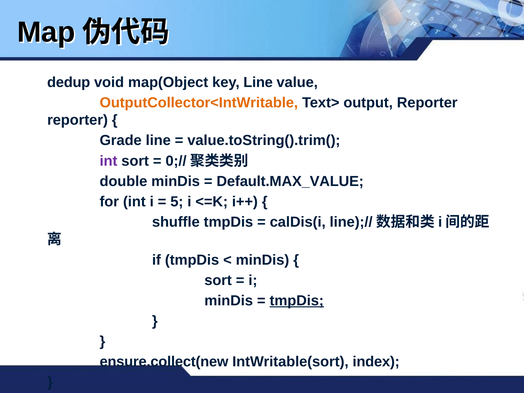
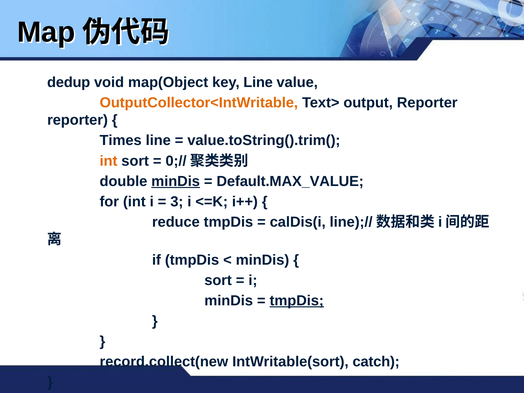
Grade: Grade -> Times (121, 140)
int colour: purple -> orange (108, 161)
minDis underline: none -> present (176, 181)
5: 5 -> 3 (177, 202)
shuffle: shuffle -> reduce (176, 222)
ensure.collect(new: ensure.collect(new -> record.collect(new (164, 362)
index: index -> catch (376, 362)
